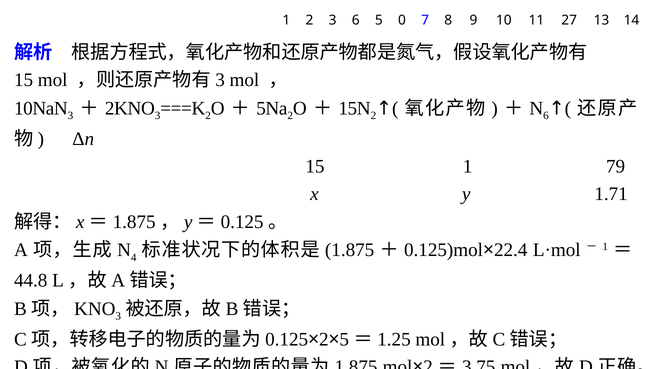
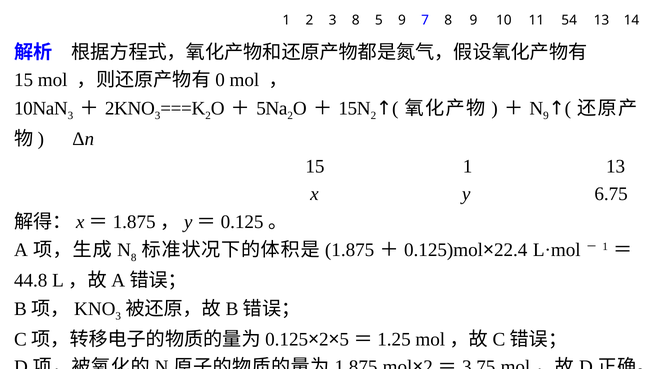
3 6: 6 -> 8 (356, 20)
5 0: 0 -> 9 (402, 20)
27: 27 -> 54 (569, 20)
3: 3 -> 0 (220, 80)
6: 6 -> 9 (546, 116)
1 79: 79 -> 13 (616, 167)
1.71: 1.71 -> 6.75 (611, 194)
4: 4 -> 8 (134, 257)
